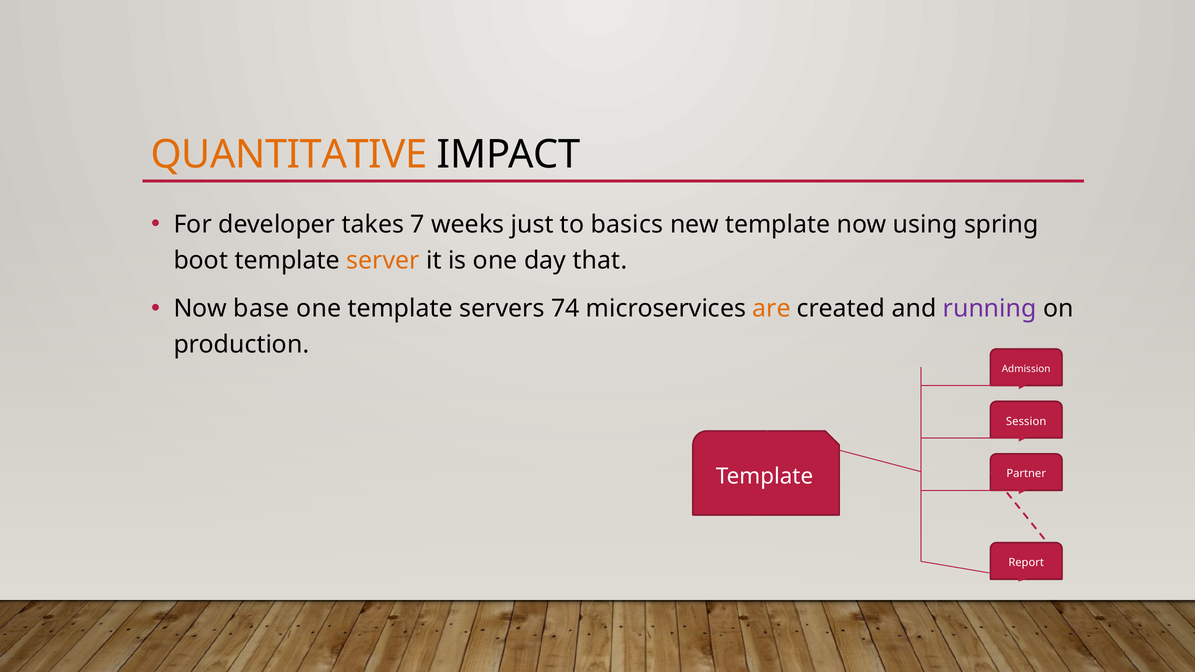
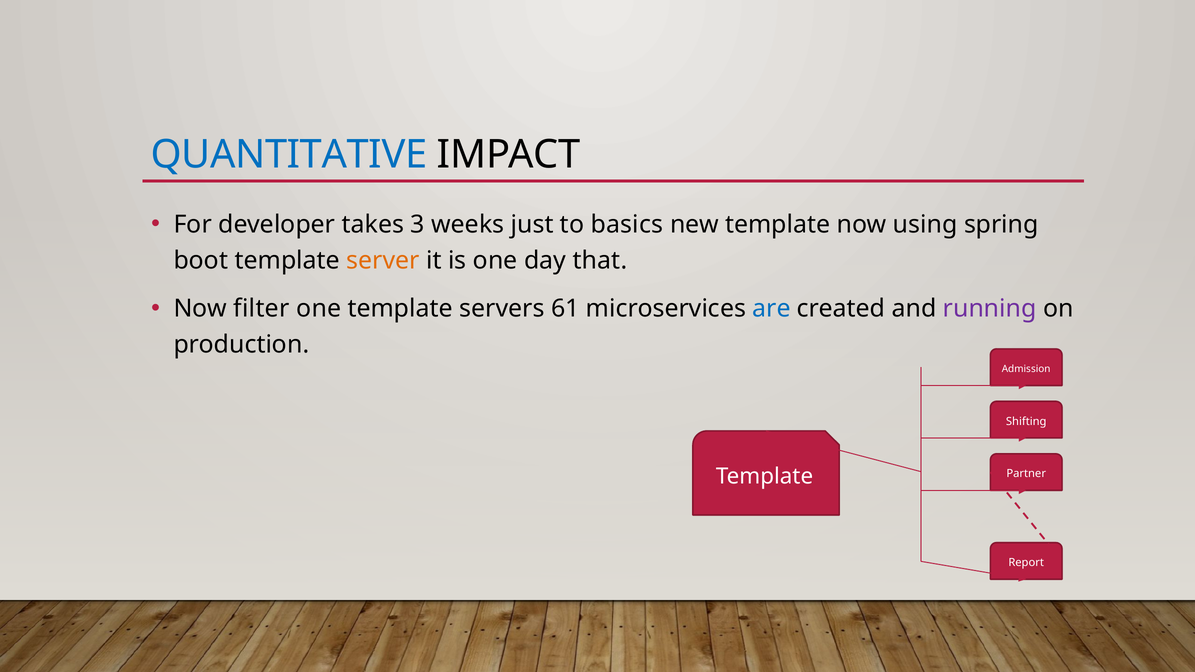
QUANTITATIVE colour: orange -> blue (289, 155)
7: 7 -> 3 (418, 225)
base: base -> filter (261, 309)
74: 74 -> 61 (565, 309)
are colour: orange -> blue (772, 309)
Session: Session -> Shifting (1026, 421)
